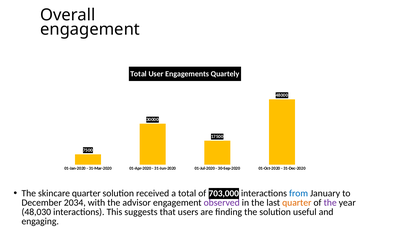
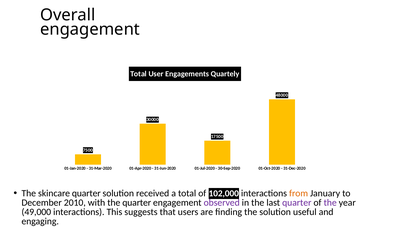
703,000: 703,000 -> 102,000 (224, 193)
from colour: blue -> orange (299, 193)
2034: 2034 -> 2010 (75, 202)
the advisor: advisor -> quarter (137, 202)
quarter colour: orange -> purple (297, 202)
48,030: 48,030 -> 49,000 (36, 212)
